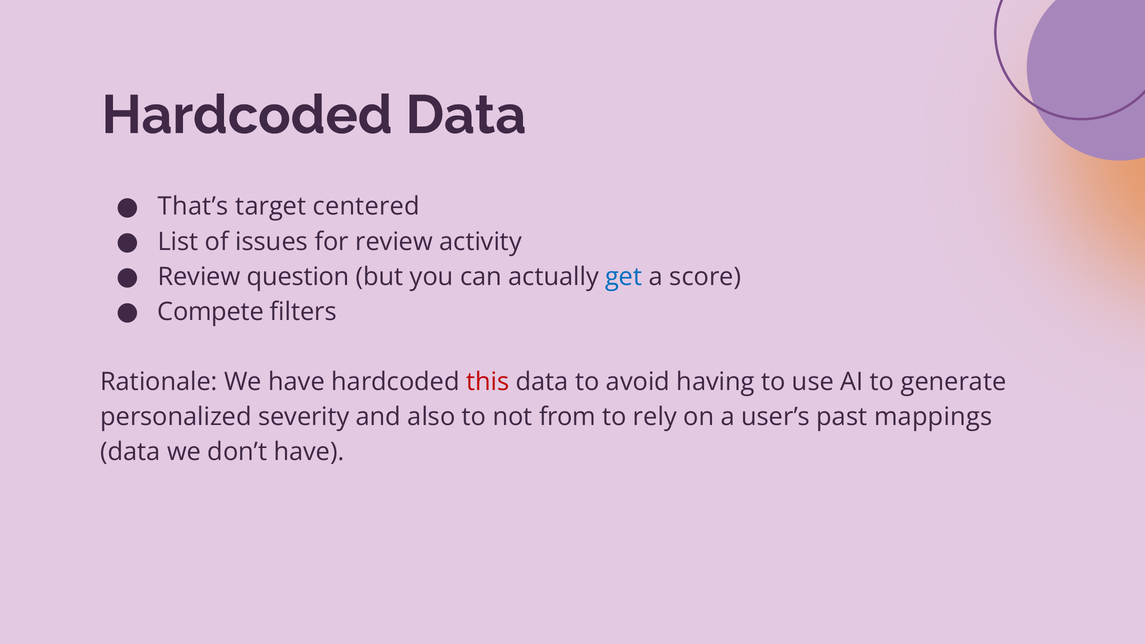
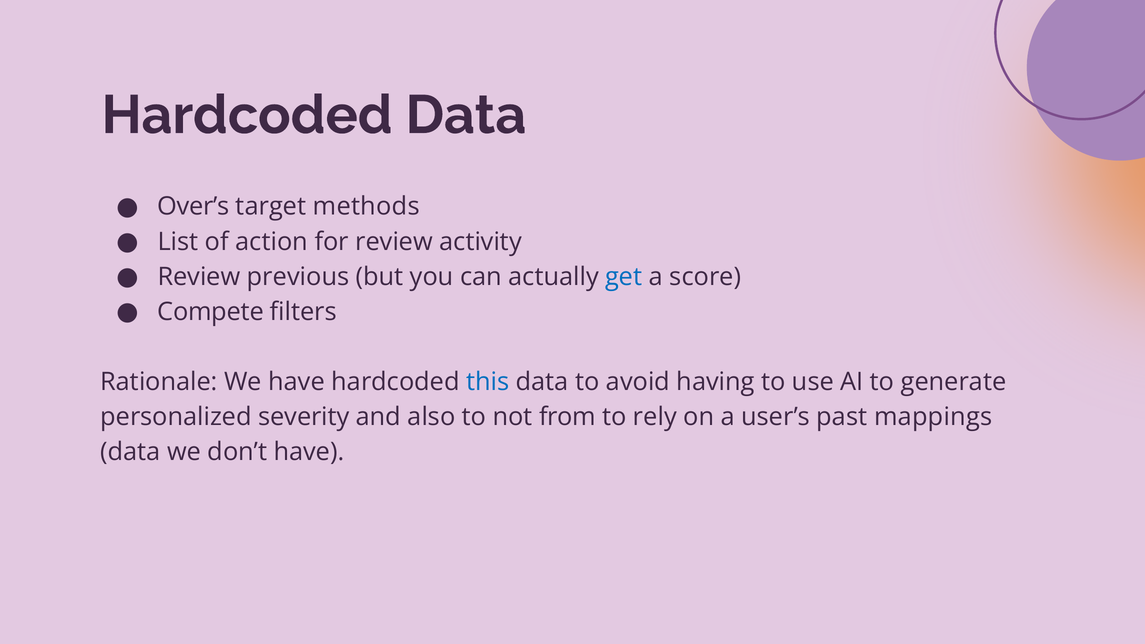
That’s: That’s -> Over’s (193, 207)
centered: centered -> methods (366, 207)
issues: issues -> action (272, 242)
question: question -> previous (298, 277)
this colour: red -> blue (488, 382)
